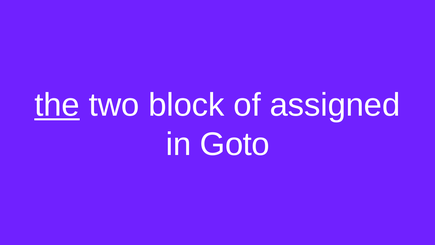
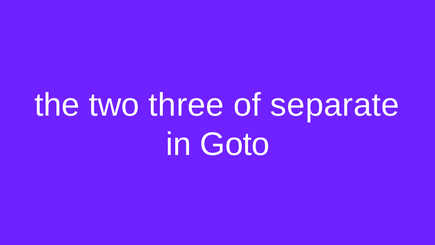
the underline: present -> none (57, 105)
block: block -> three (186, 105)
assigned: assigned -> separate (335, 105)
